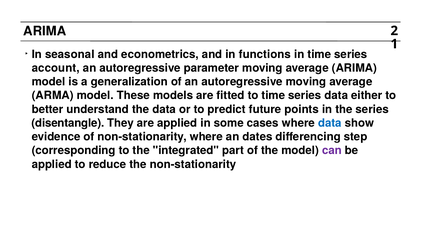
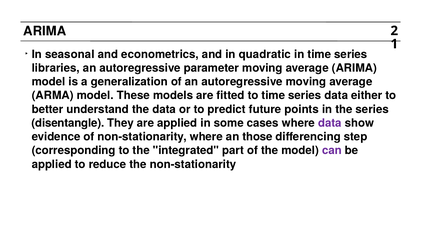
functions: functions -> quadratic (265, 54)
account: account -> libraries (56, 68)
data colour: blue -> purple (330, 123)
dates: dates -> those (258, 136)
